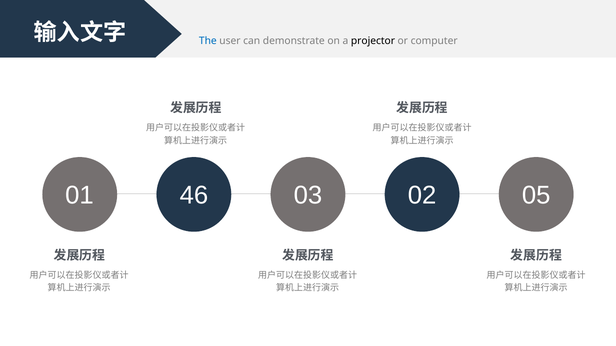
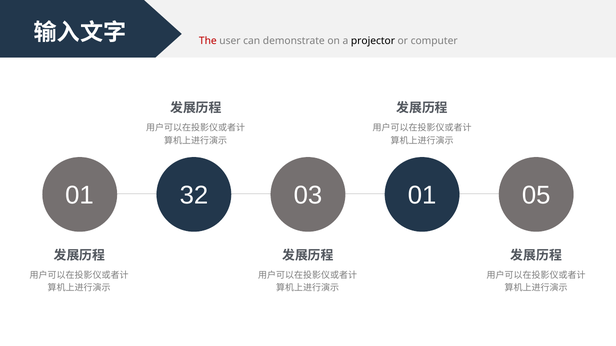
The colour: blue -> red (208, 41)
46: 46 -> 32 (194, 196)
03 02: 02 -> 01 (422, 196)
